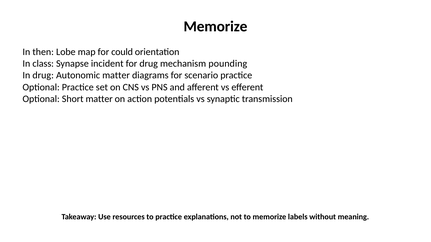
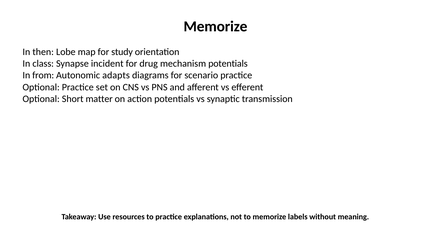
could: could -> study (122, 52)
mechanism pounding: pounding -> potentials (228, 64)
In drug: drug -> from (43, 76)
Autonomic matter: matter -> adapts (116, 76)
